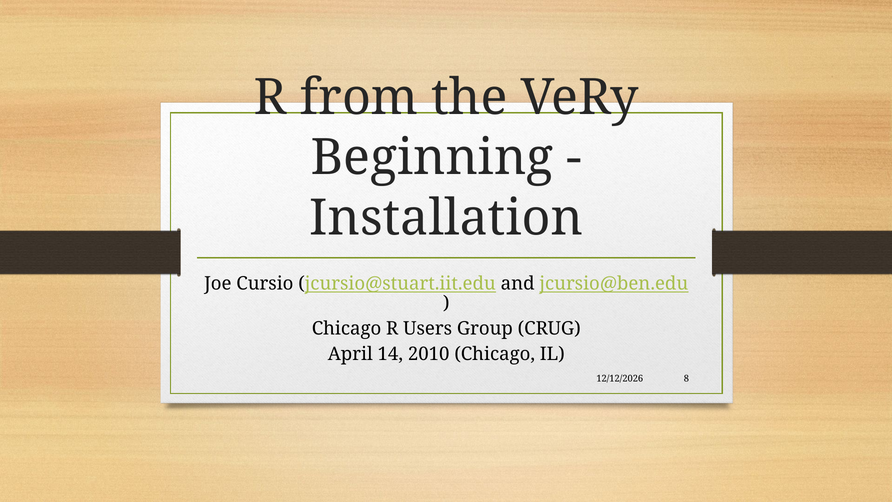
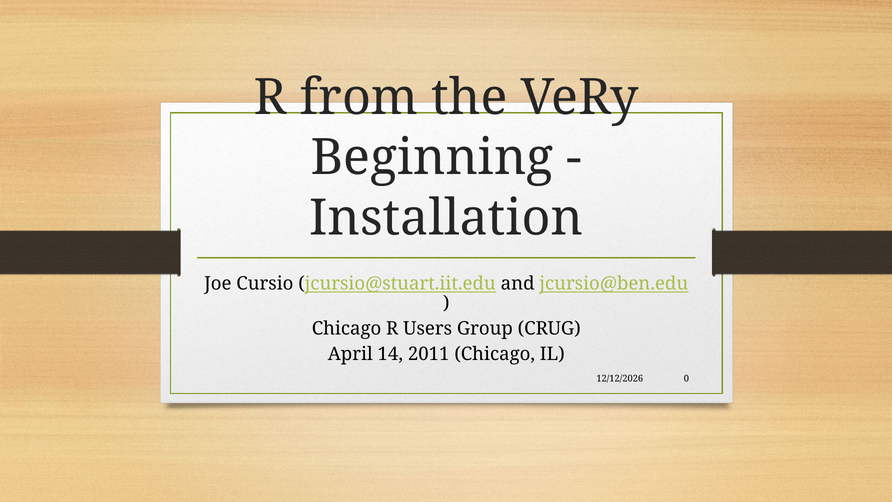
2010: 2010 -> 2011 (429, 354)
8: 8 -> 0 (686, 379)
